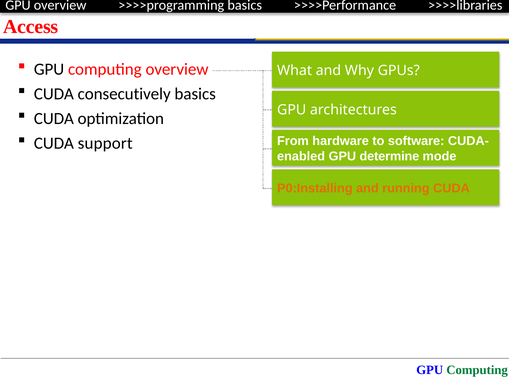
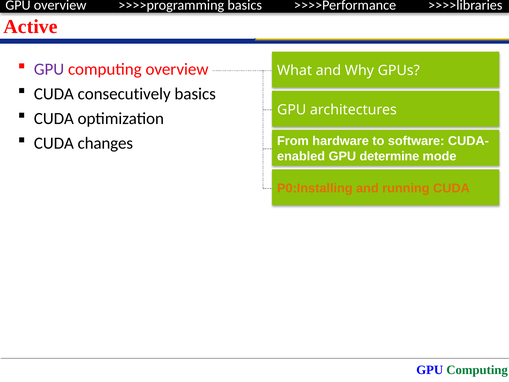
Access: Access -> Active (31, 27)
GPU colour: black -> purple (49, 69)
support: support -> changes (105, 143)
